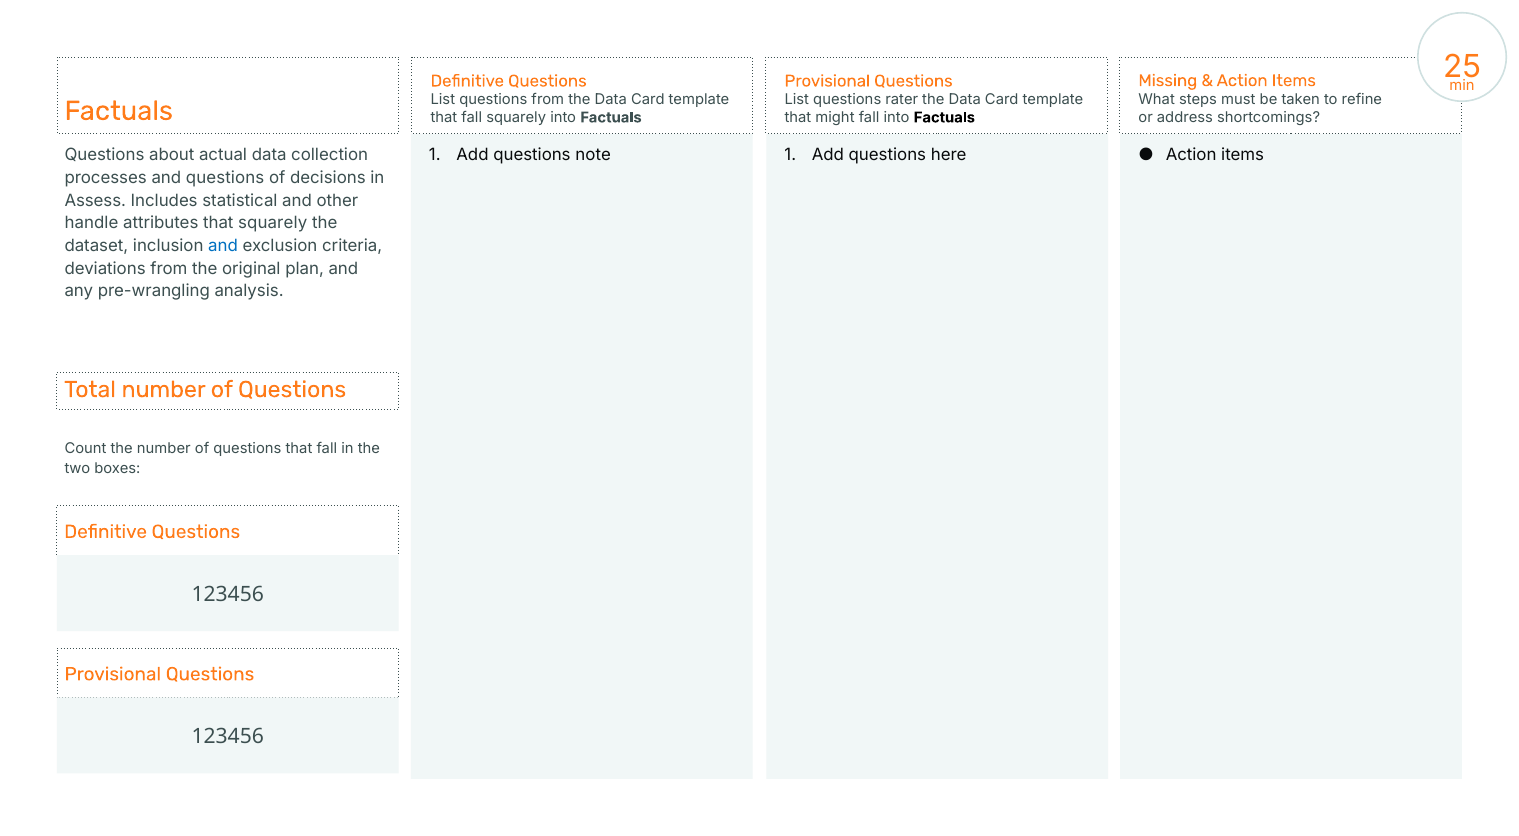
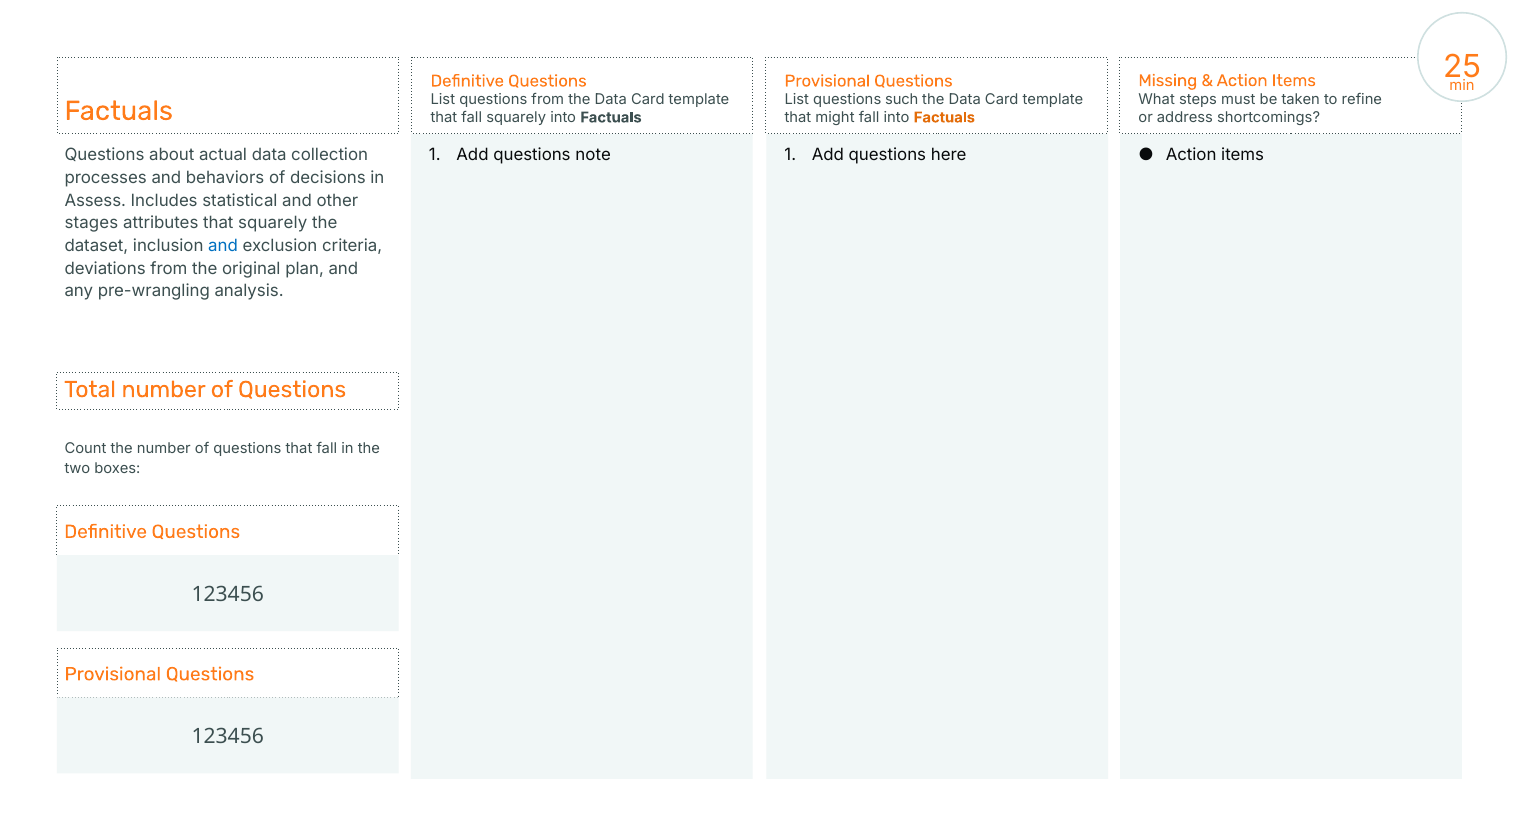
rater: rater -> such (902, 100)
Factuals colour: black -> orange (944, 117)
and questions: questions -> behaviors (225, 178)
handle: handle -> stages (91, 223)
